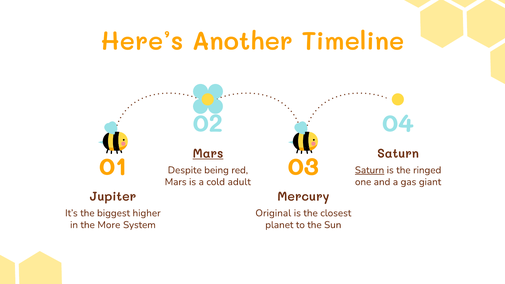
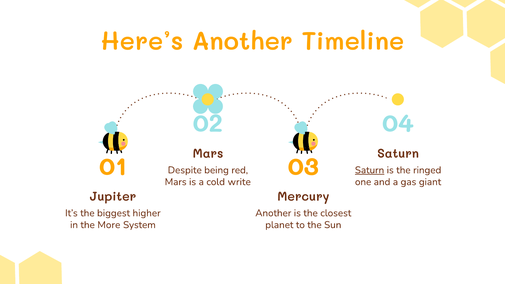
Mars underline: present -> none (208, 154)
adult: adult -> write (239, 182)
Original: Original -> Another (273, 213)
